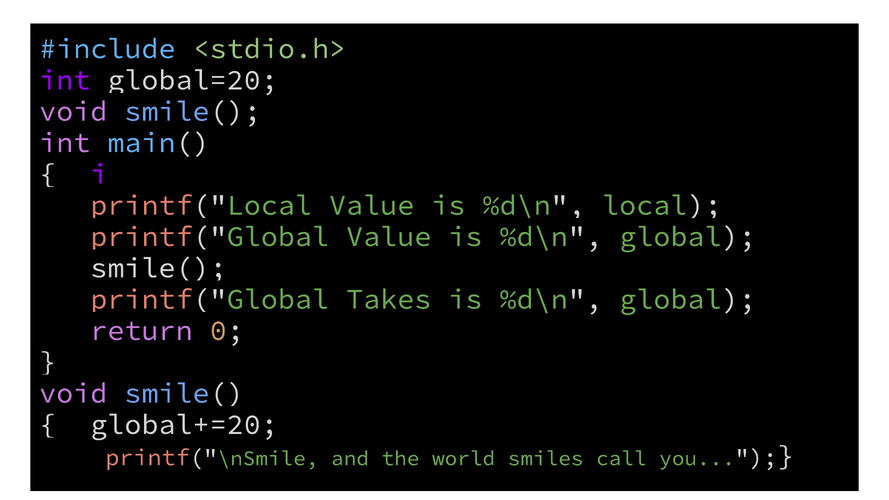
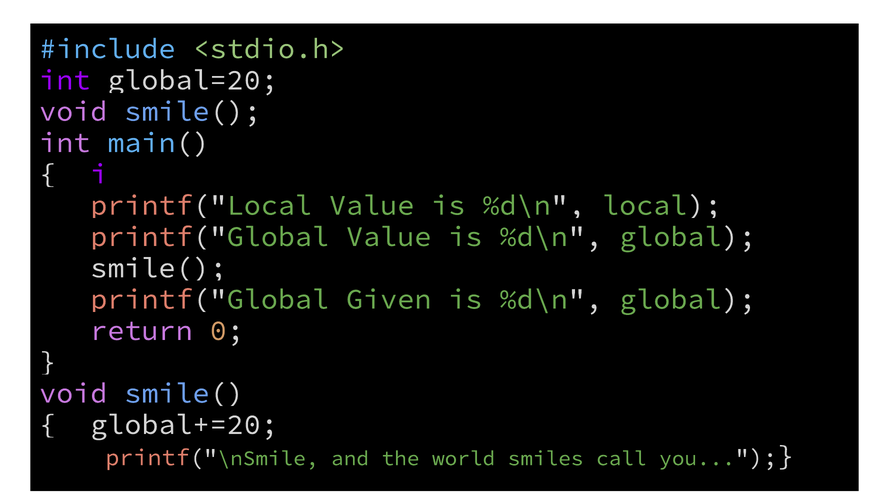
Takes: Takes -> Given (389, 299)
